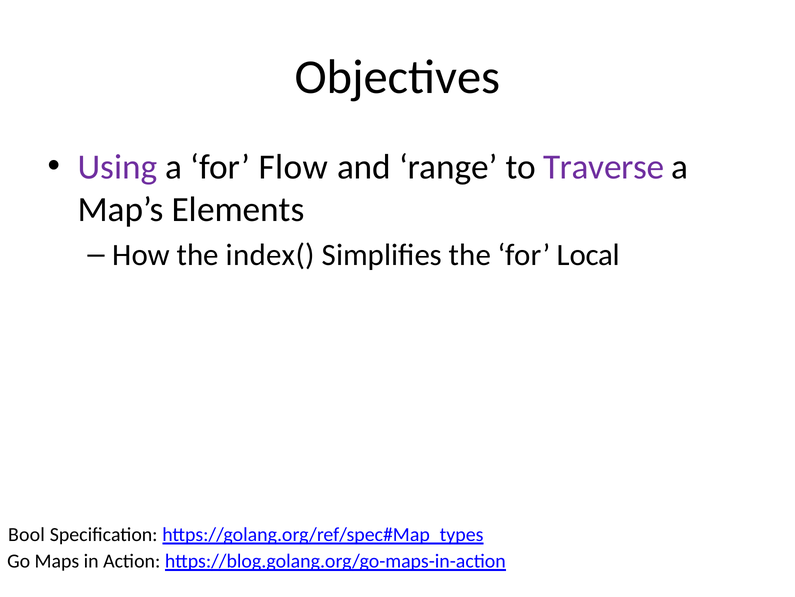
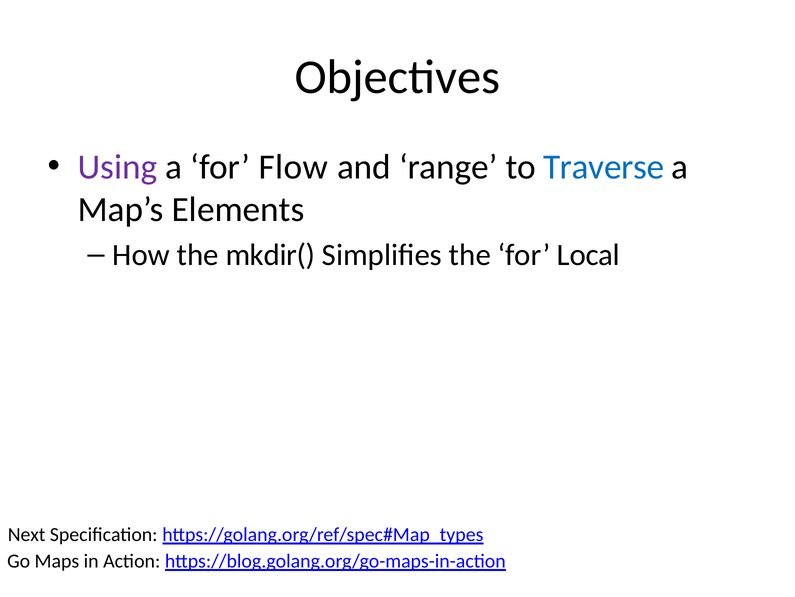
Traverse colour: purple -> blue (604, 167)
index(: index( -> mkdir( (270, 255)
Bool: Bool -> Next (27, 534)
